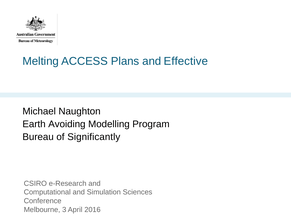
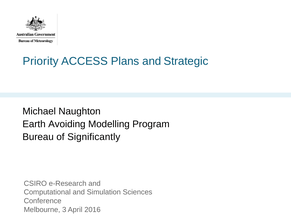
Melting: Melting -> Priority (41, 61)
Effective: Effective -> Strategic (186, 61)
